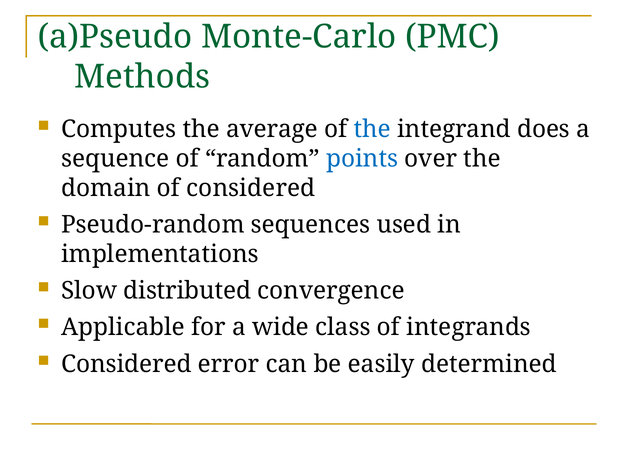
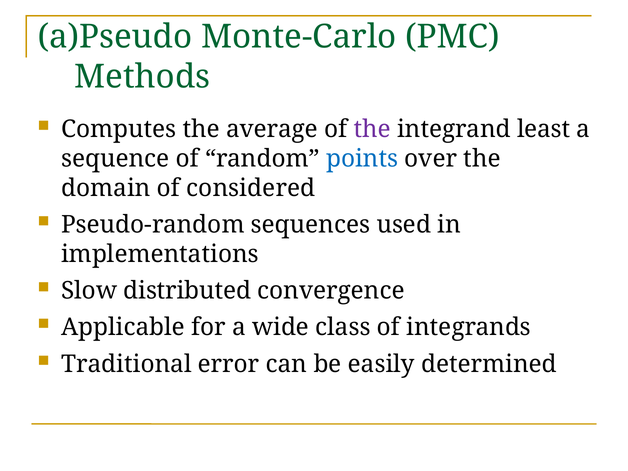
the colour: blue -> purple (372, 129)
does: does -> least (544, 129)
Considered: Considered -> Traditional (126, 364)
